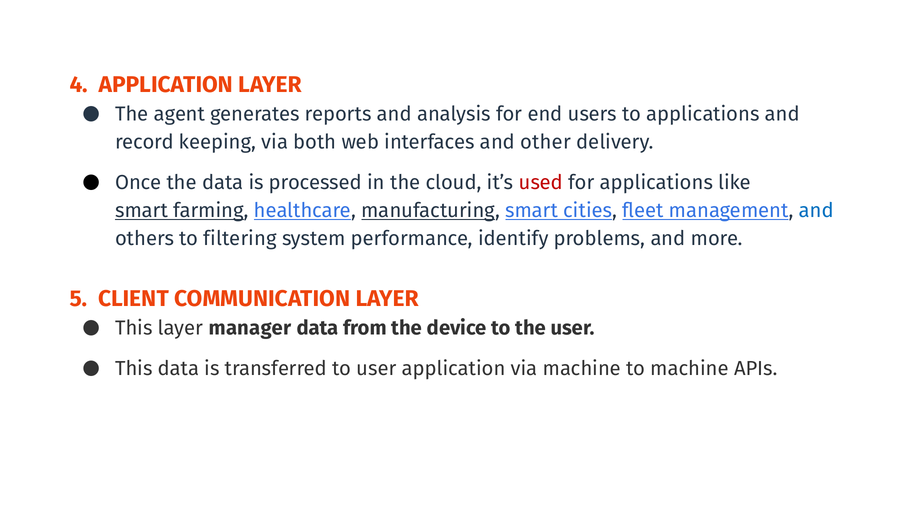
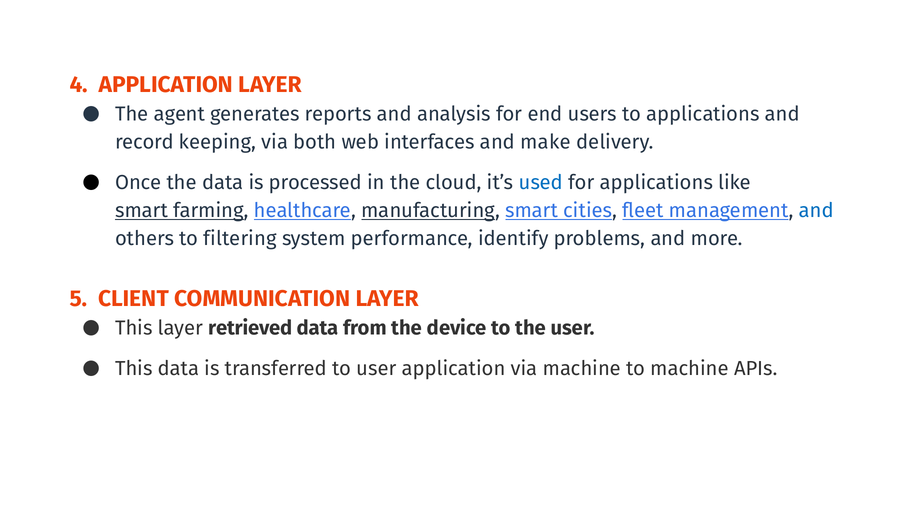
other: other -> make (546, 142)
used colour: red -> blue (541, 183)
manager: manager -> retrieved (250, 328)
